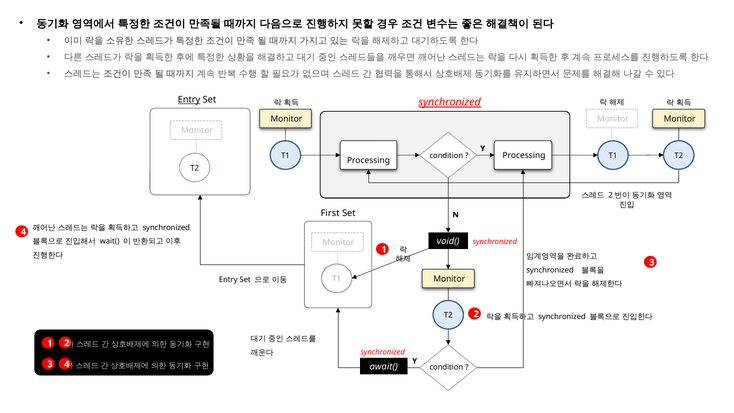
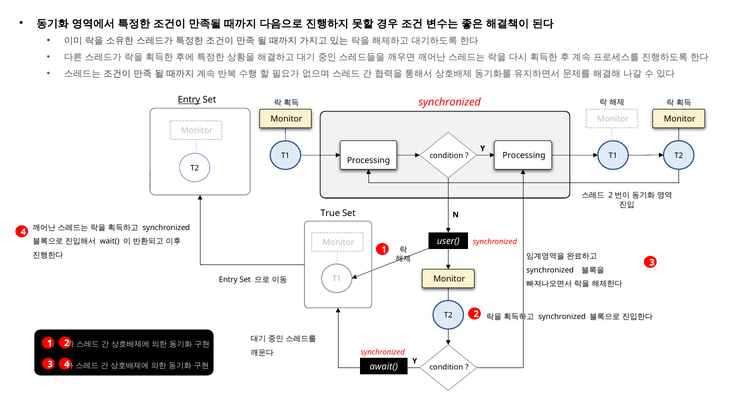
synchronized underline: present -> none (450, 102)
First: First -> True (330, 213)
void(: void( -> user( (448, 241)
